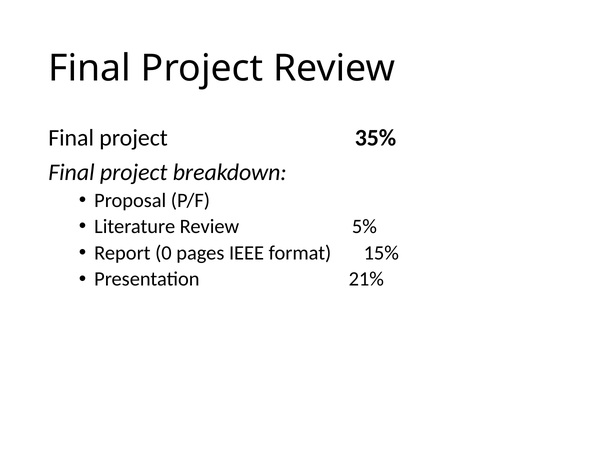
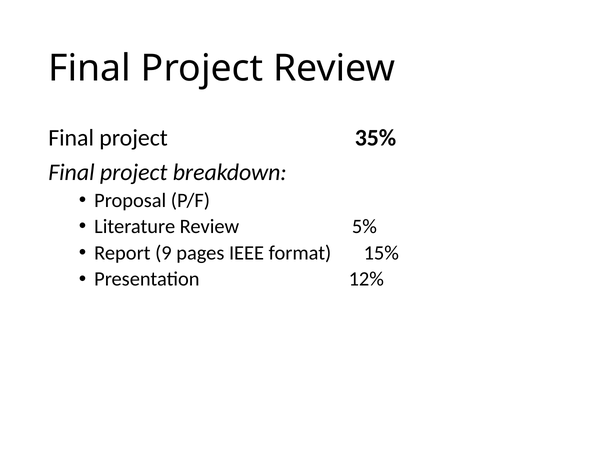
0: 0 -> 9 (163, 253)
21%: 21% -> 12% (366, 280)
